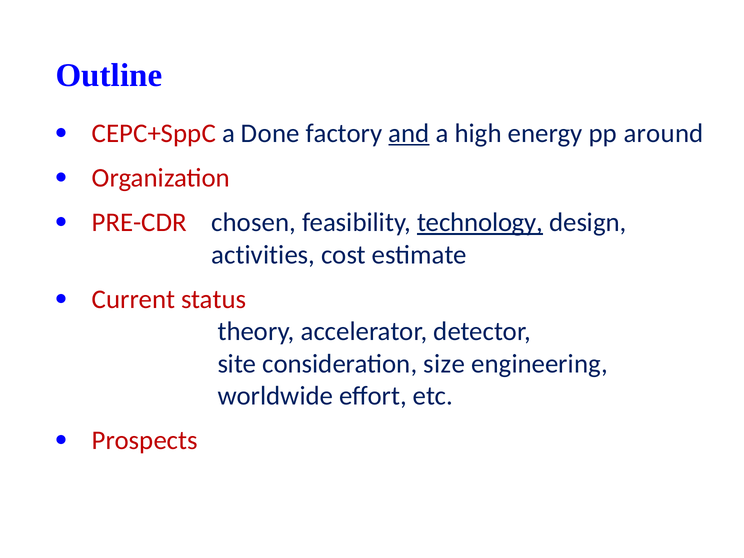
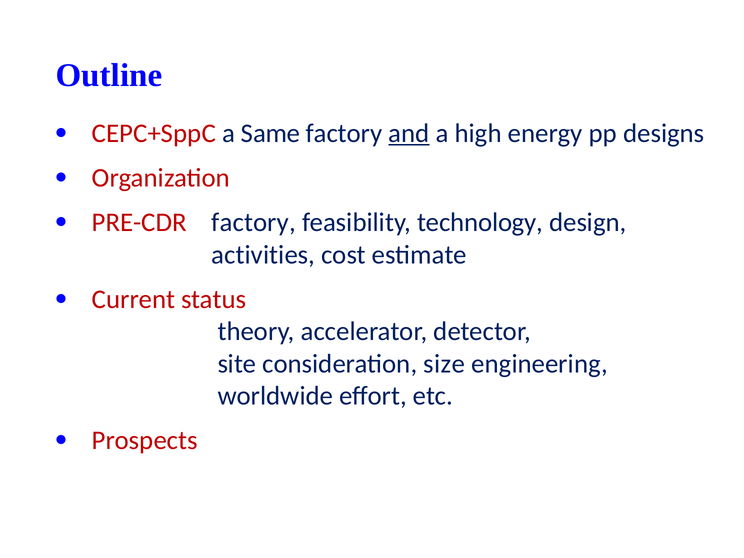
Done: Done -> Same (271, 133)
around: around -> designs (664, 133)
PRE-CDR chosen: chosen -> factory (254, 222)
technology underline: present -> none (480, 222)
